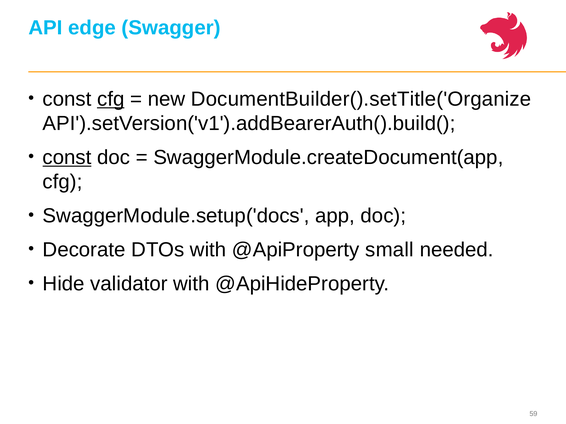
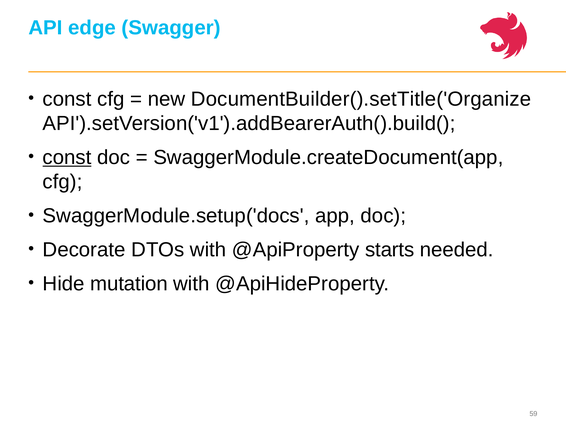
cfg underline: present -> none (111, 99)
small: small -> starts (390, 250)
validator: validator -> mutation (129, 284)
